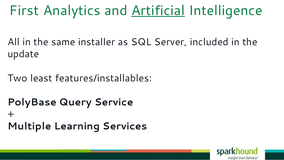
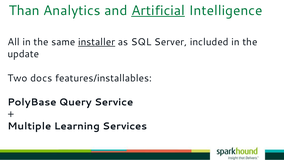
First: First -> Than (24, 10)
installer underline: none -> present (97, 42)
least: least -> docs (41, 78)
